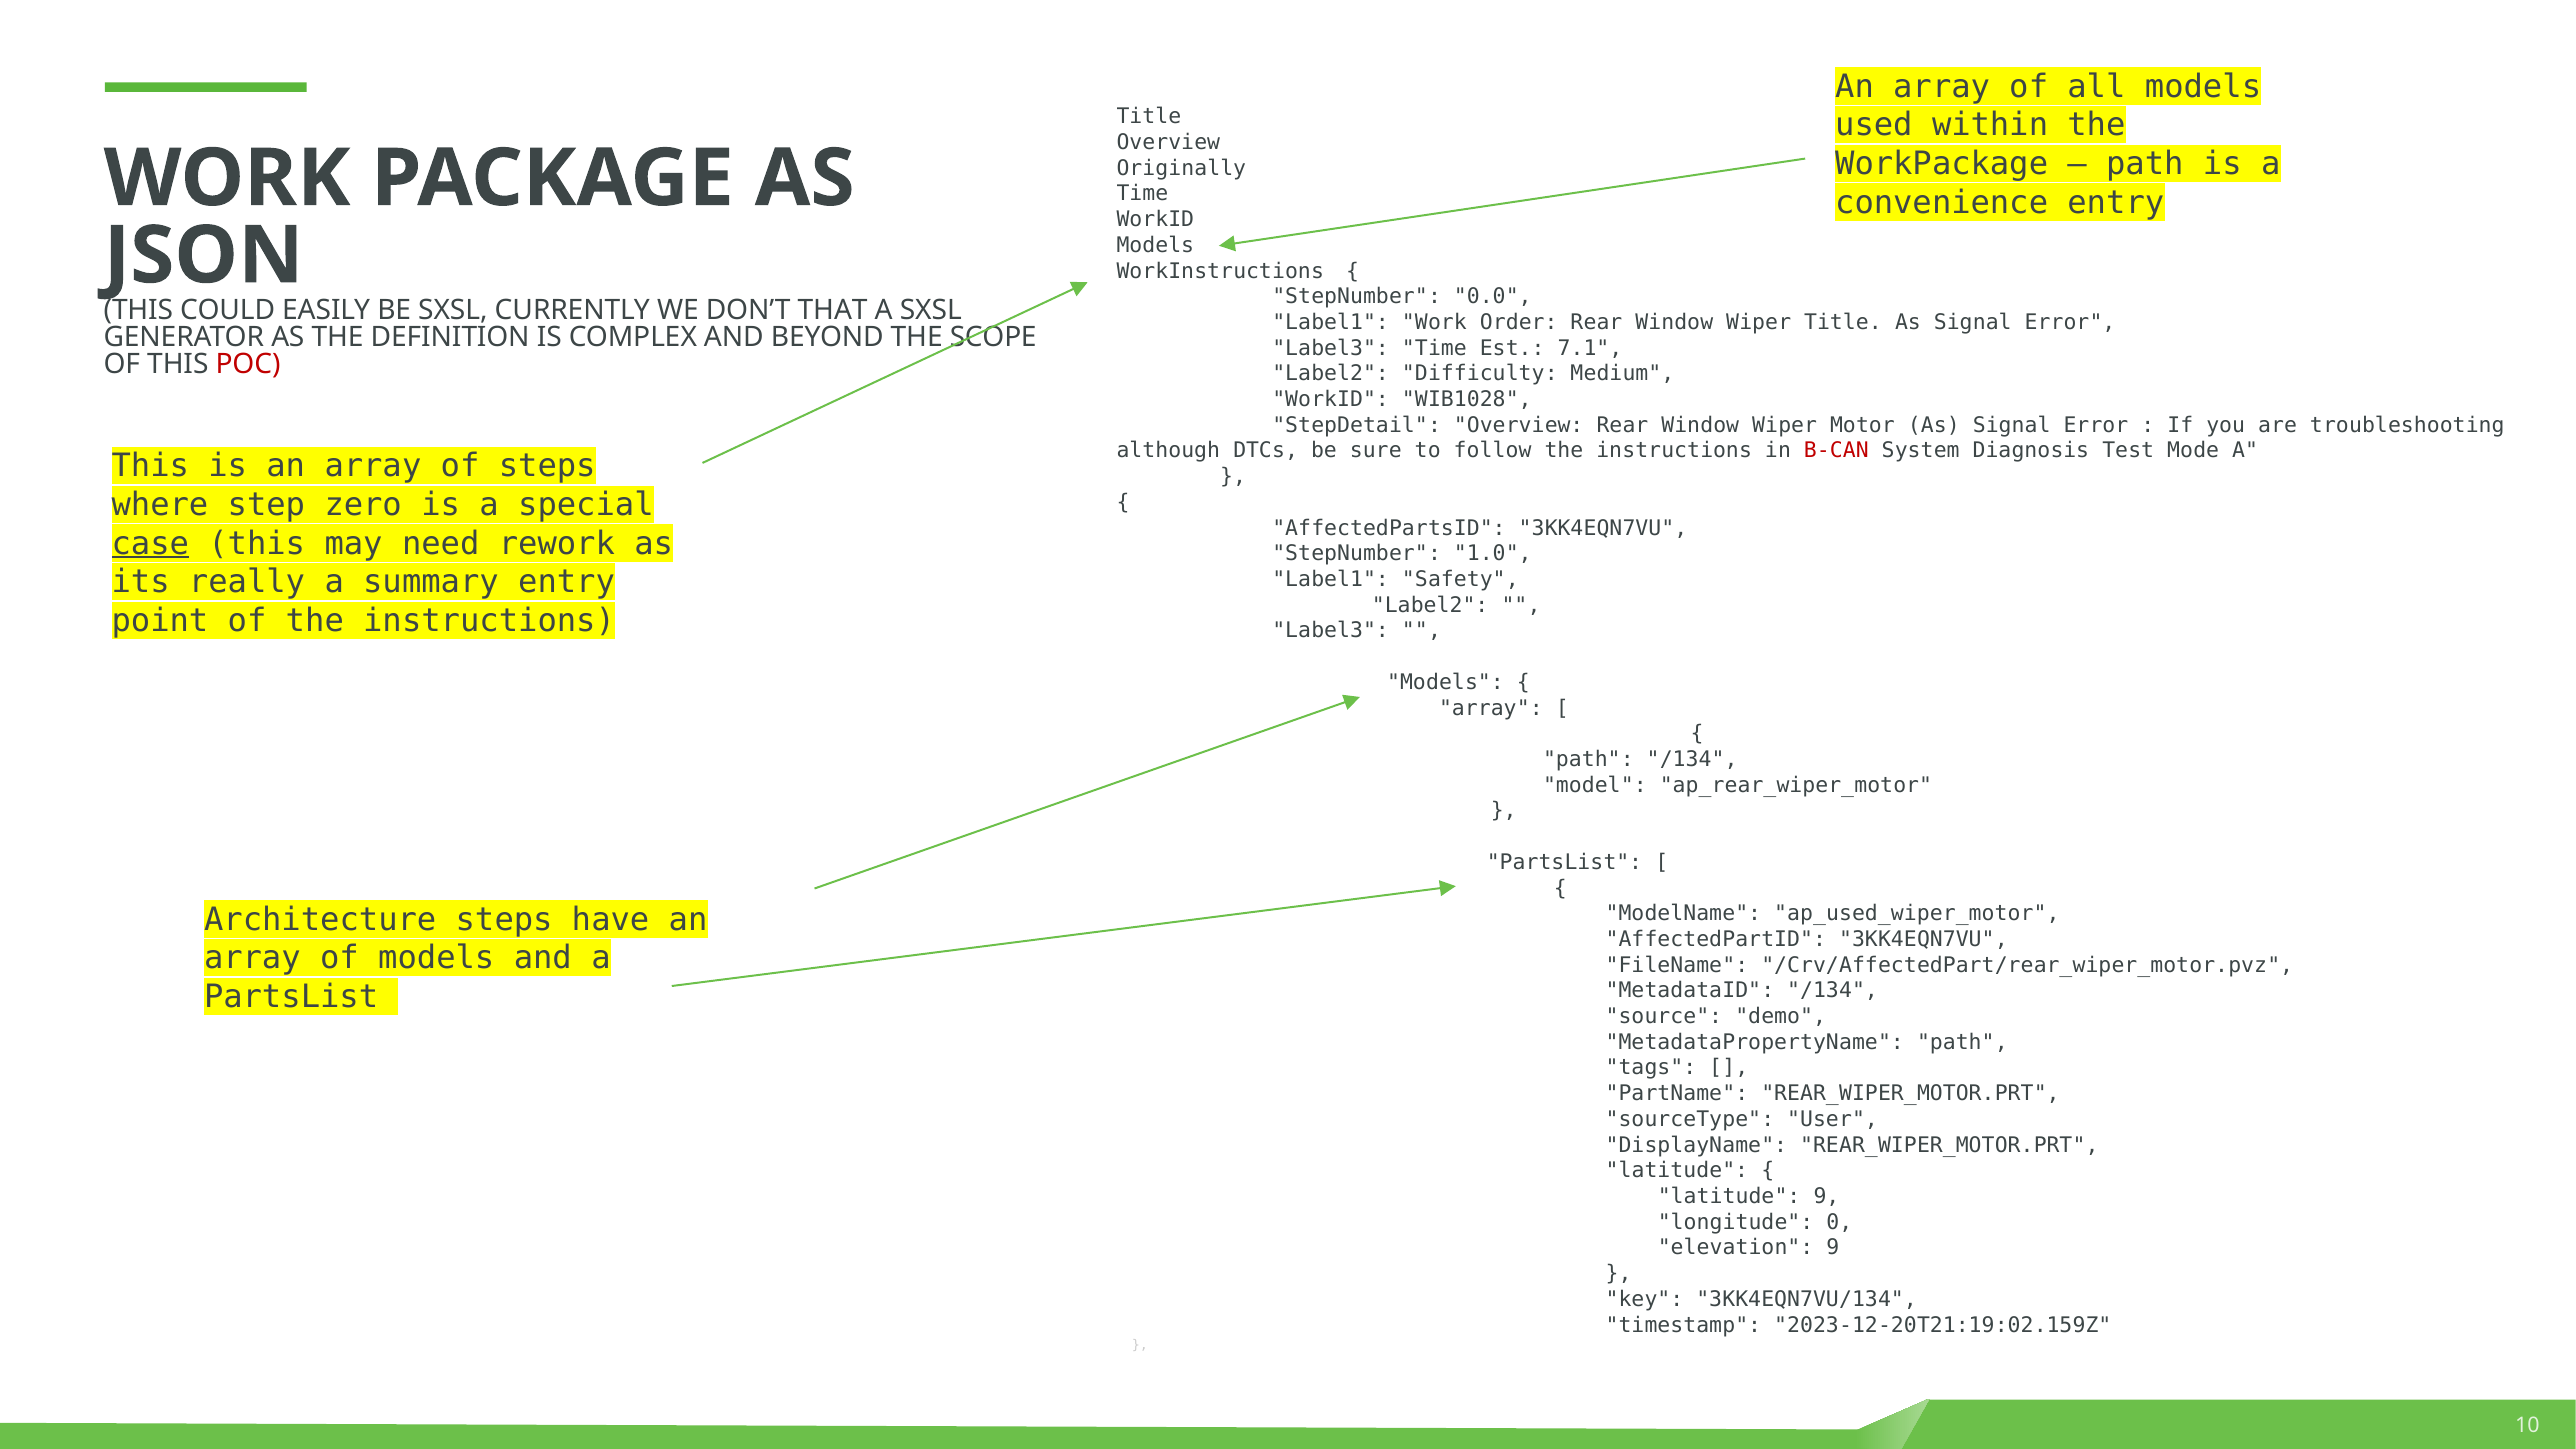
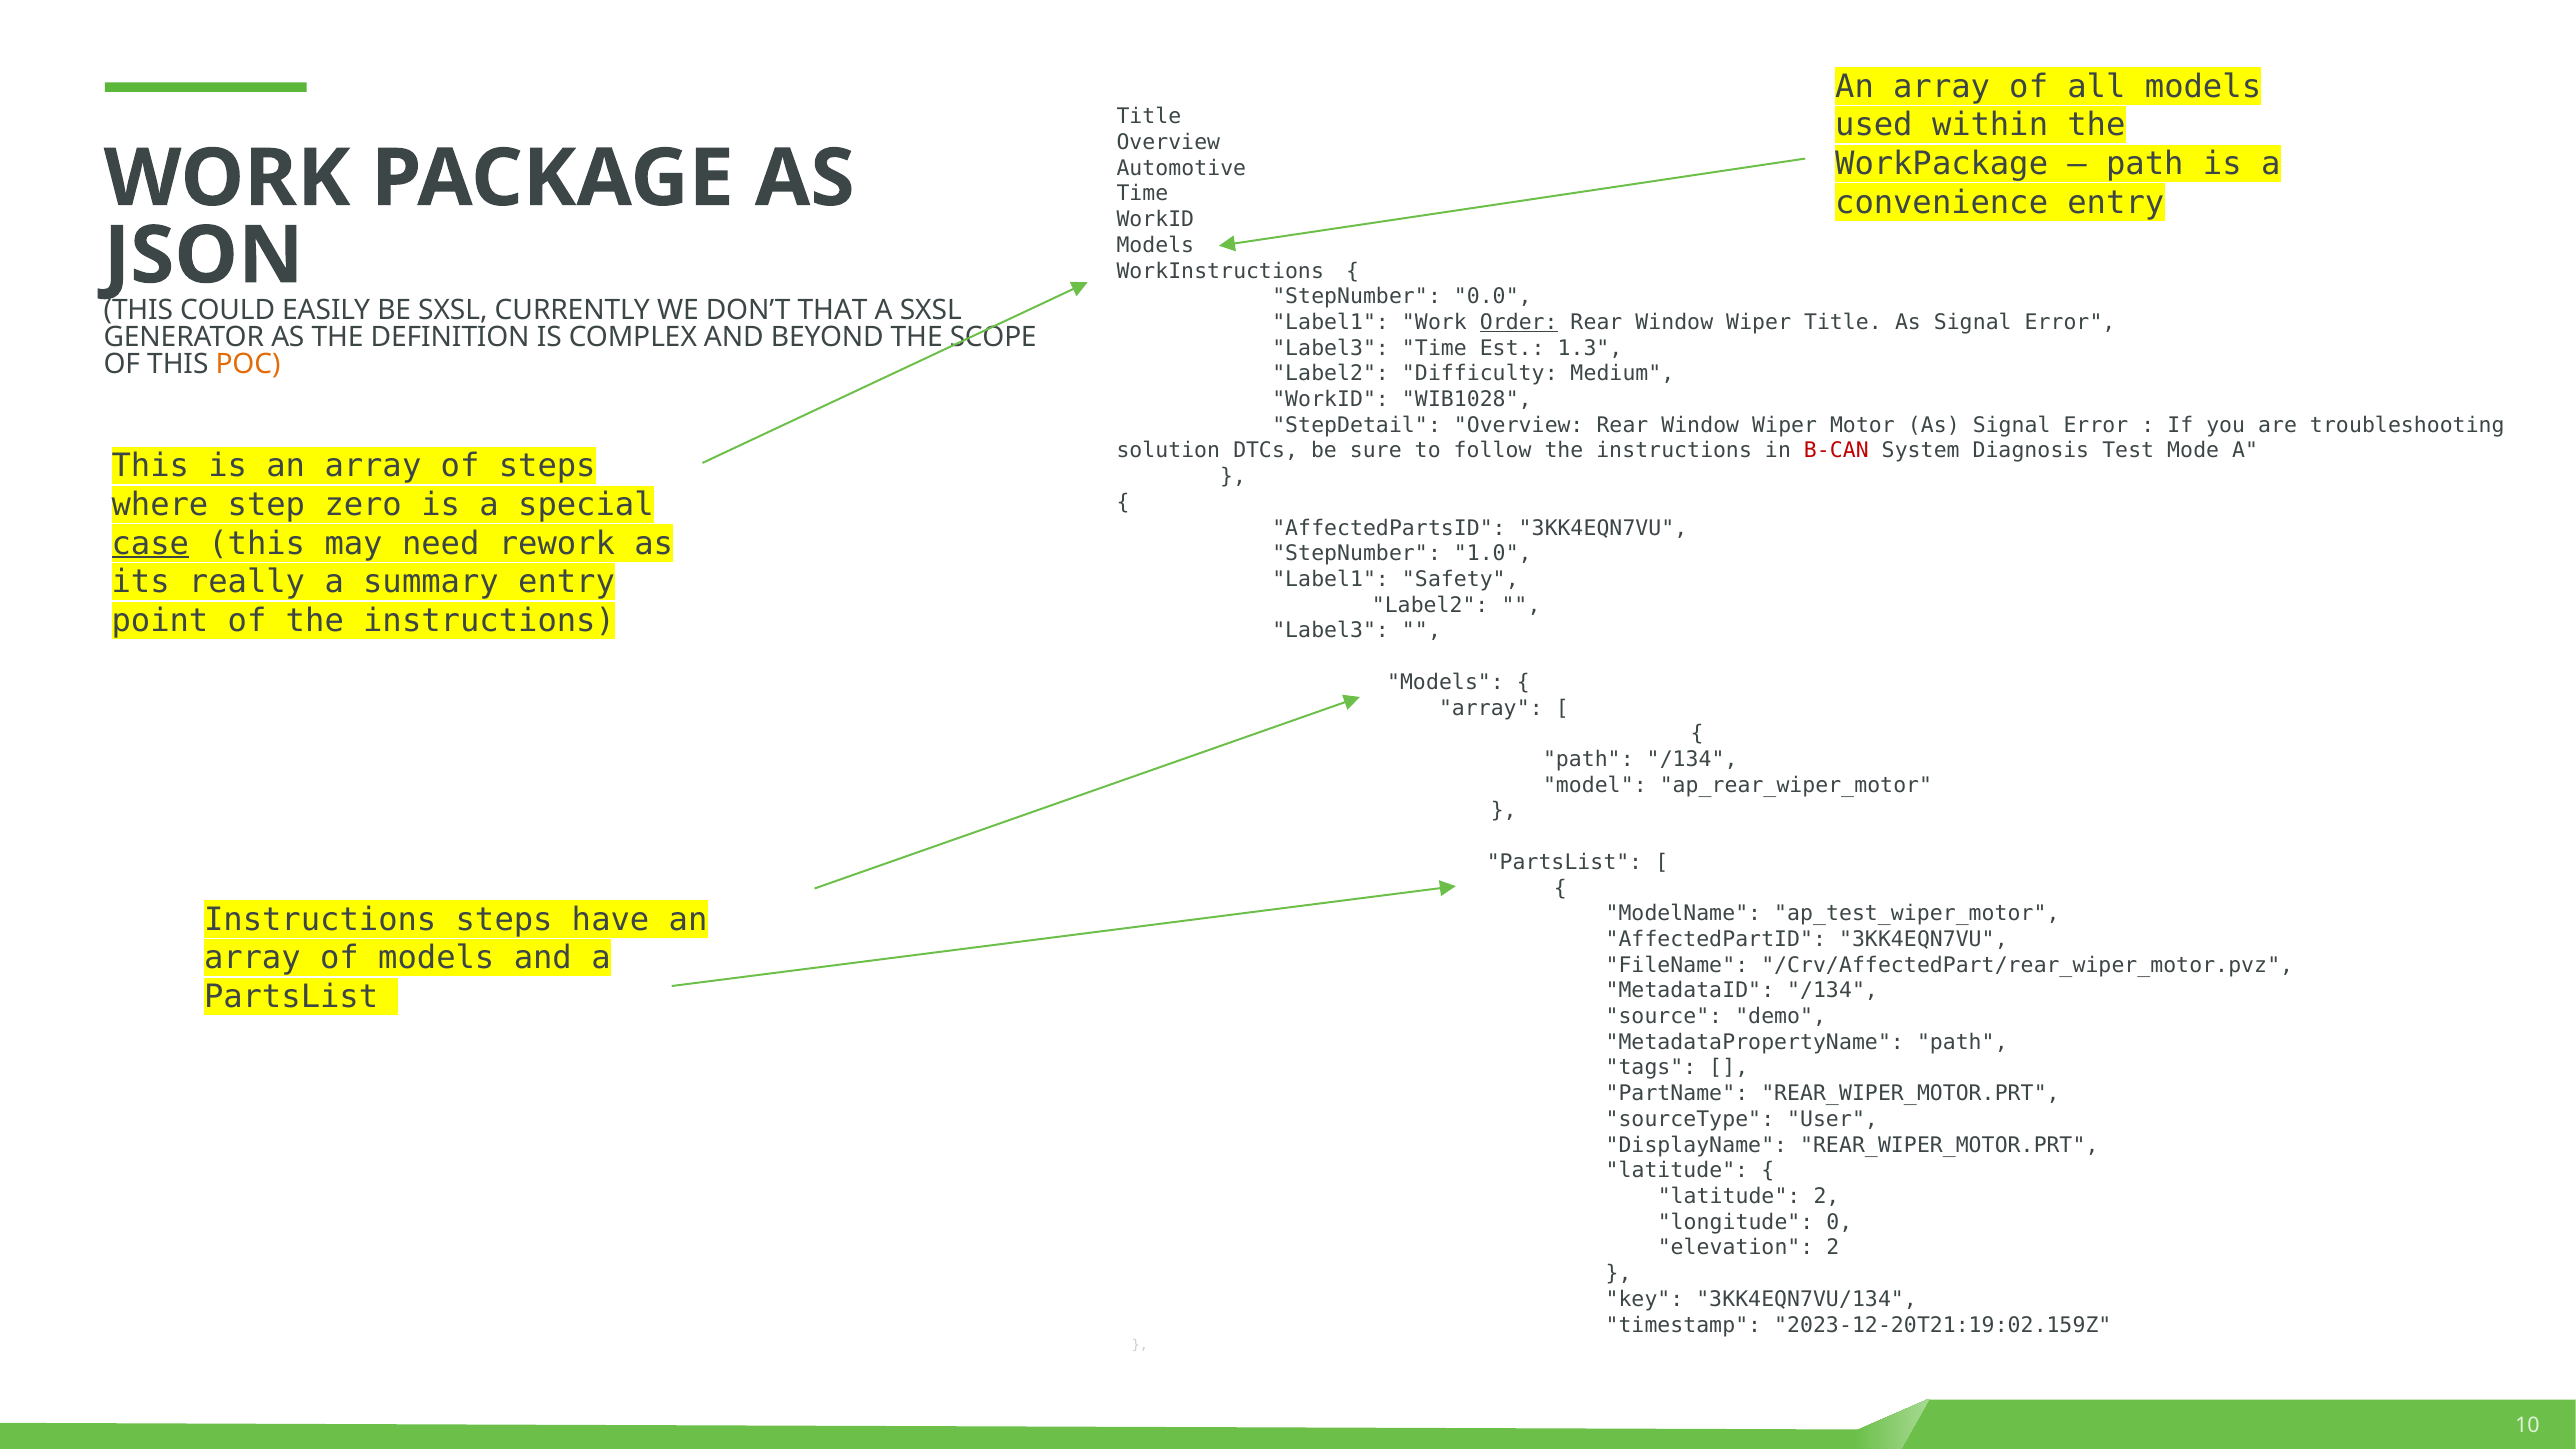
Originally: Originally -> Automotive (1181, 168)
Order underline: none -> present (1519, 322)
7.1: 7.1 -> 1.3 (1590, 348)
POC colour: red -> orange (248, 364)
although: although -> solution (1168, 451)
ap_used_wiper_motor: ap_used_wiper_motor -> ap_test_wiper_motor (1917, 914)
Architecture: Architecture -> Instructions (320, 919)
latitude 9: 9 -> 2 (1826, 1196)
elevation 9: 9 -> 2 (1833, 1248)
